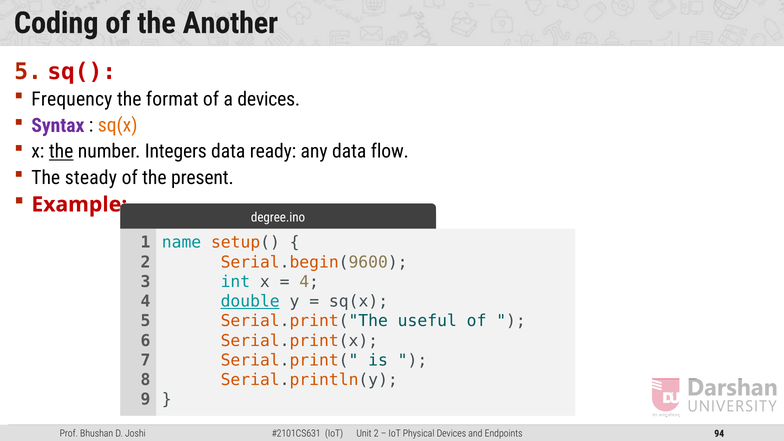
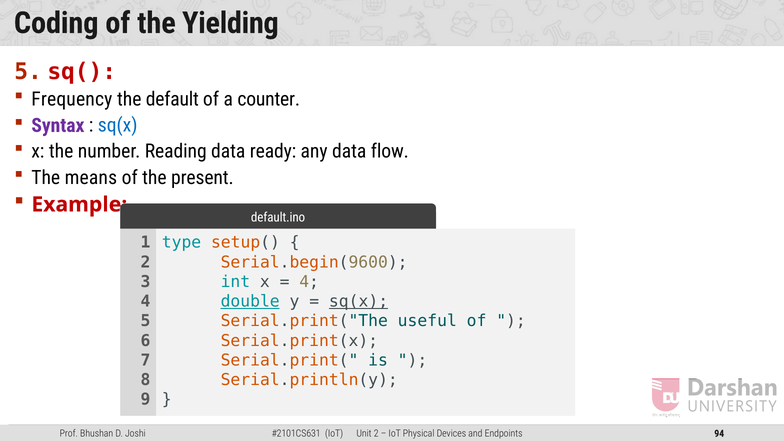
Another: Another -> Yielding (230, 23)
format: format -> default (172, 99)
a devices: devices -> counter (269, 99)
sq(x colour: orange -> blue (118, 125)
the underline: present -> none (61, 152)
Integers: Integers -> Reading (176, 152)
steady: steady -> means (91, 178)
degree.ino: degree.ino -> default.ino (278, 218)
name: name -> type (182, 243)
sq(x underline: none -> present (359, 301)
